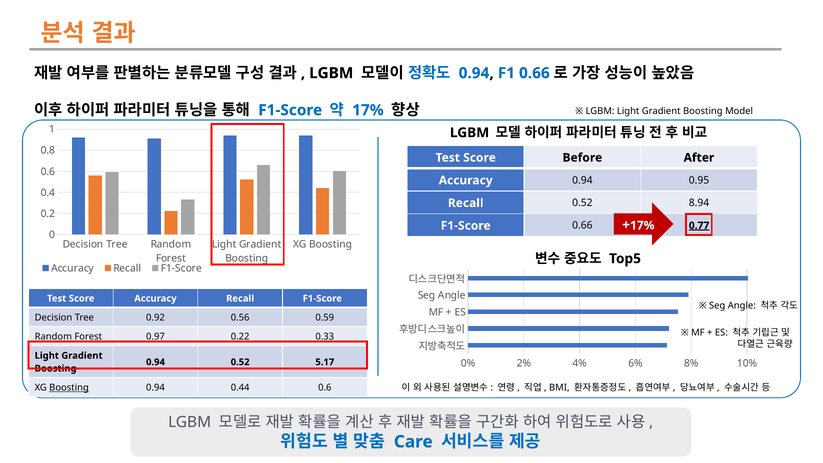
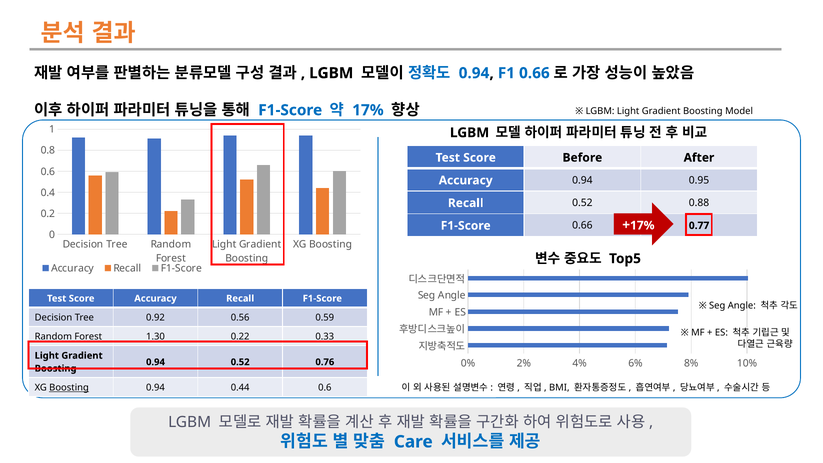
8.94: 8.94 -> 0.88 (699, 203)
0.77 underline: present -> none (699, 226)
0.97: 0.97 -> 1.30 (155, 337)
5.17: 5.17 -> 0.76 (325, 362)
